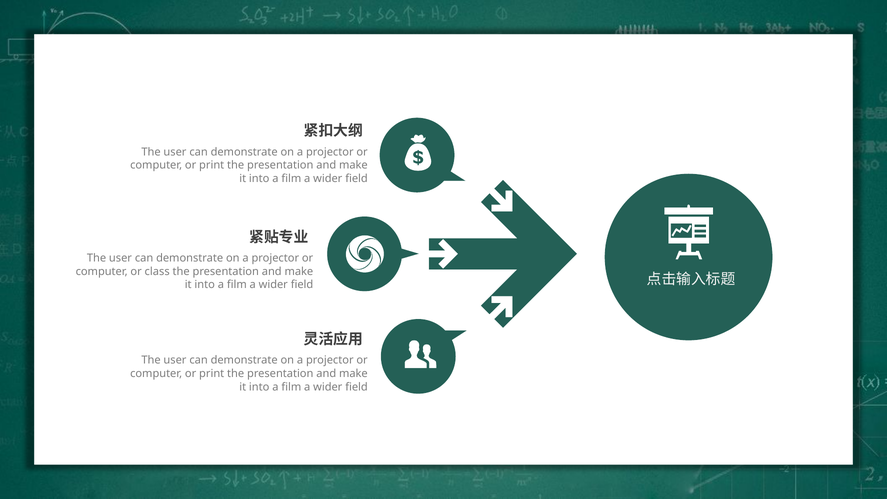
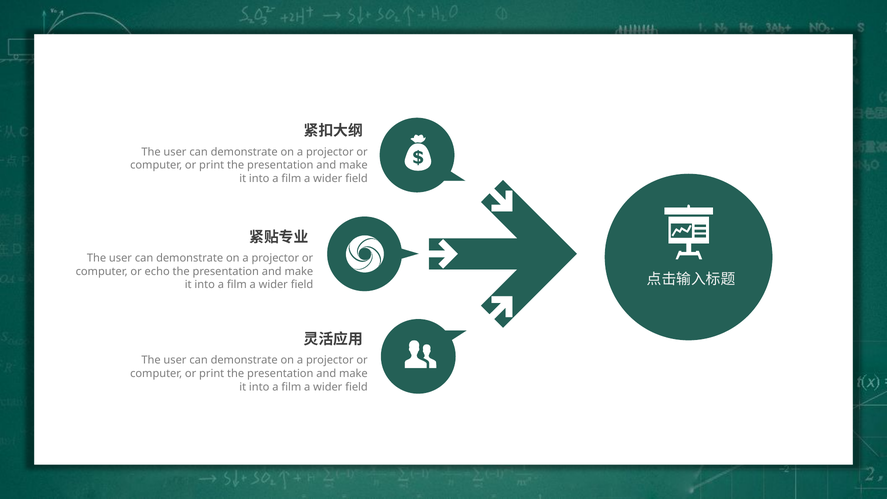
class: class -> echo (157, 271)
